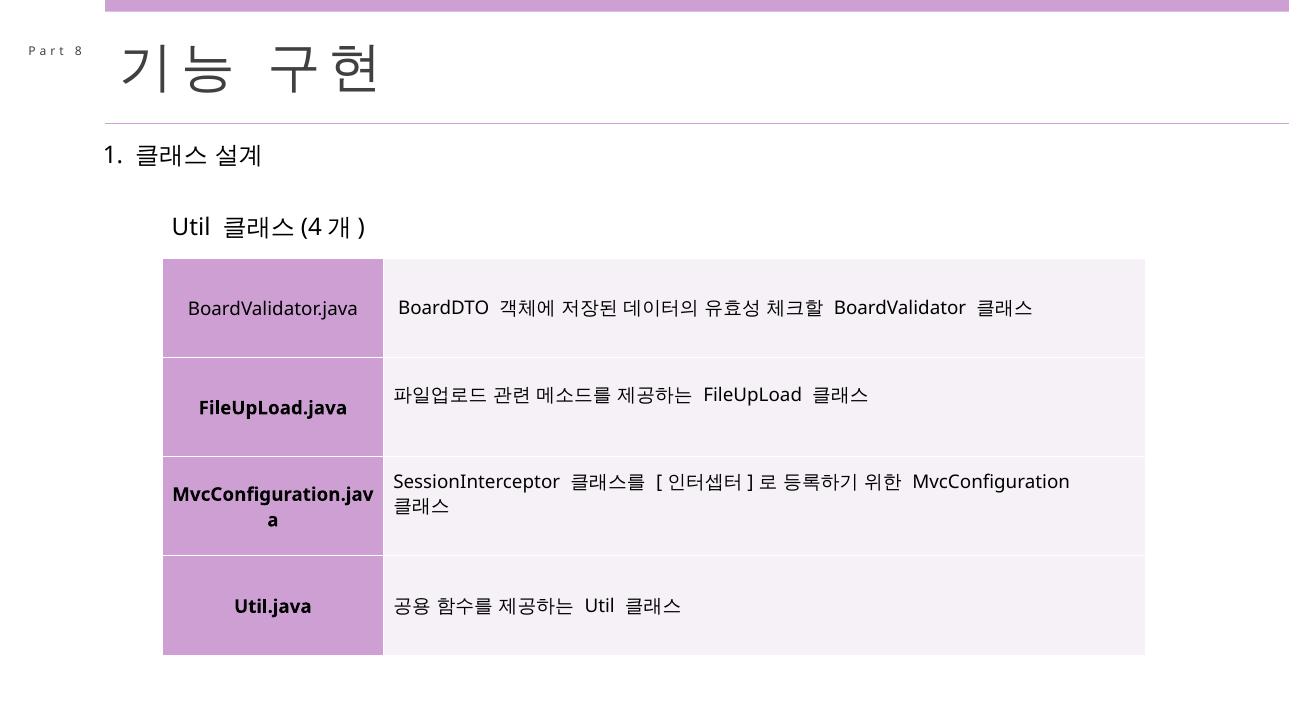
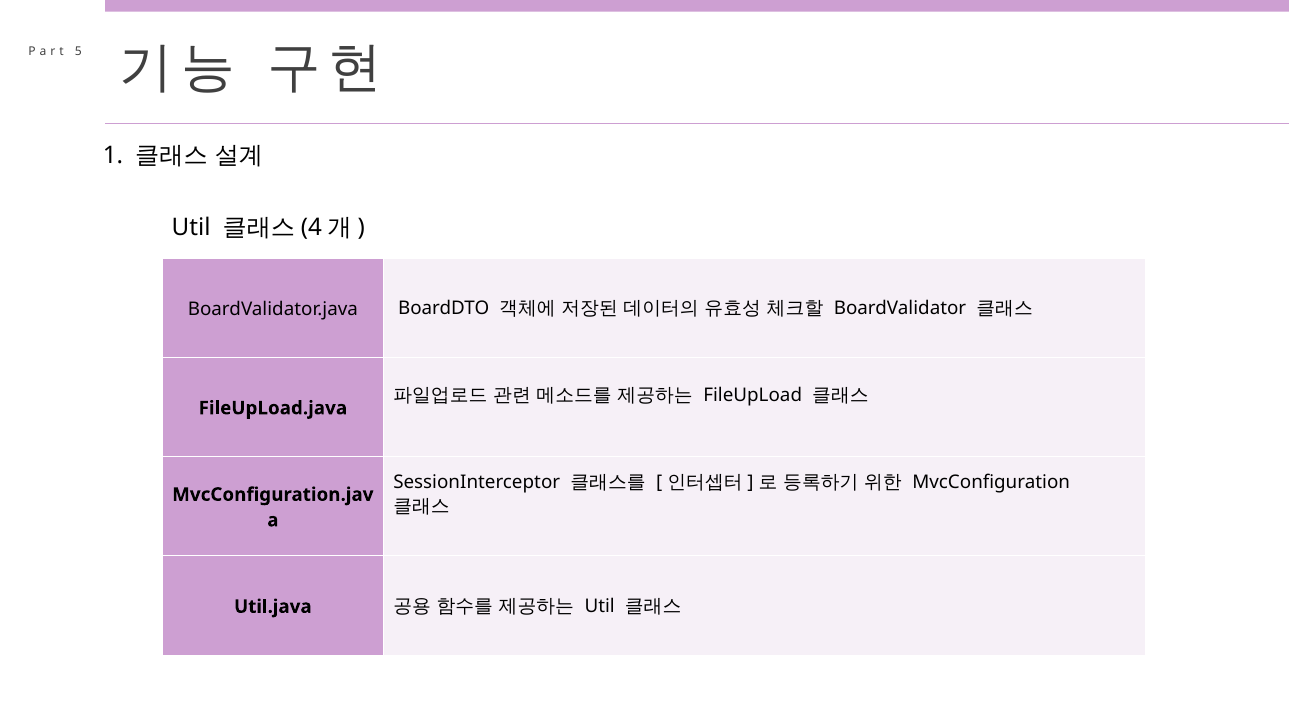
8: 8 -> 5 (78, 51)
